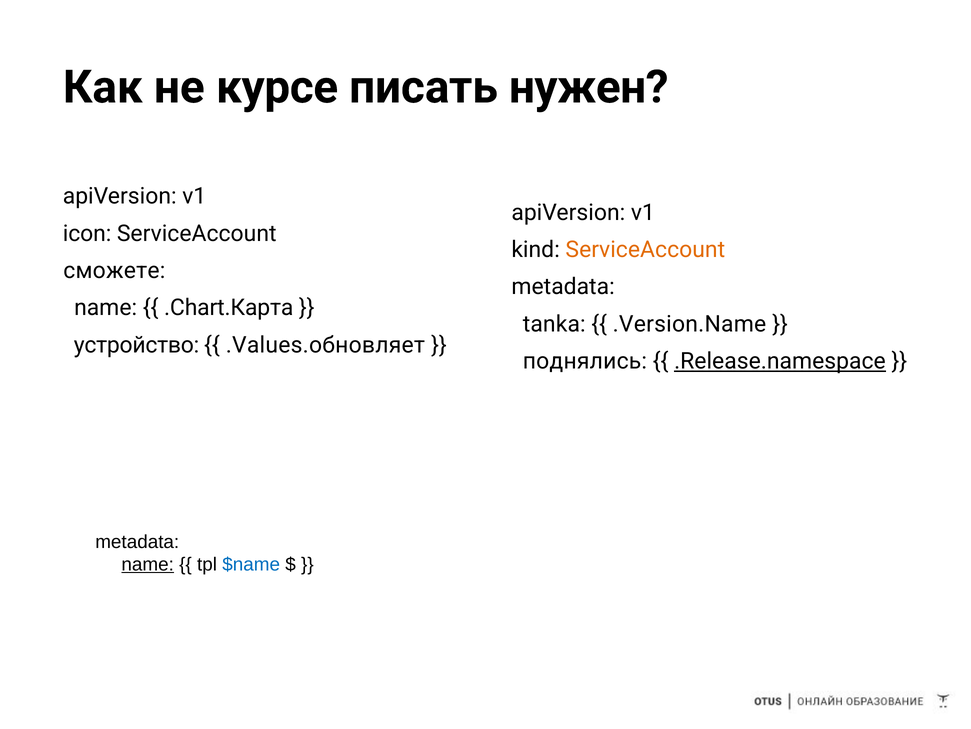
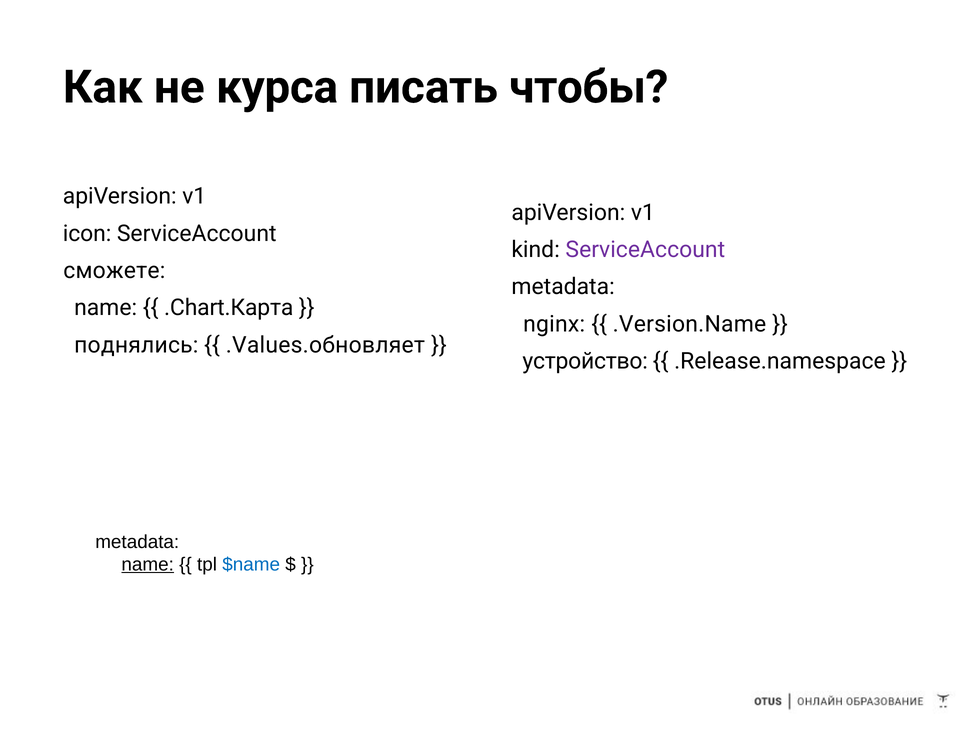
курсе: курсе -> курса (277, 87)
нужен: нужен -> чтобы (589, 87)
ServiceAccount colour: orange -> purple (645, 249)
tanka: tanka -> nginx (554, 324)
устройство: устройство -> поднялись (136, 345)
поднялись: поднялись -> устройство (585, 361)
.Release.namespace underline: present -> none (780, 361)
